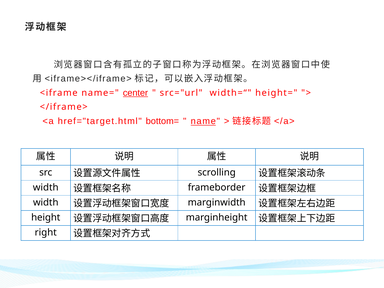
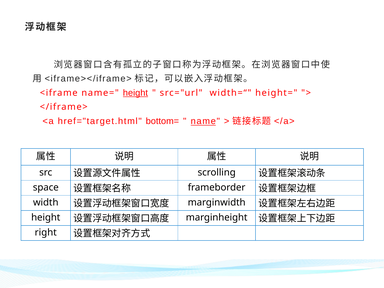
name= center: center -> height (135, 93)
width: width -> space (46, 187)
